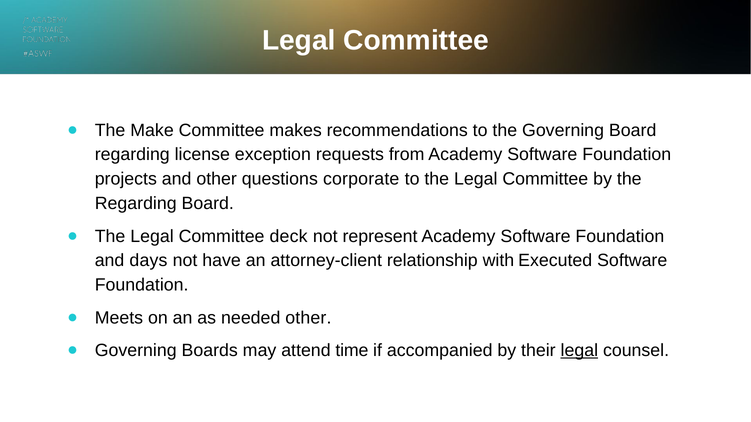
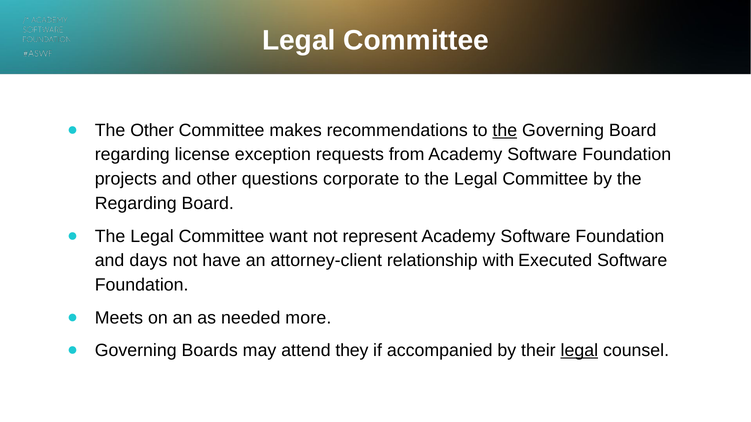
The Make: Make -> Other (152, 130)
the underline: none -> present (505, 130)
deck: deck -> want (289, 236)
needed other: other -> more (308, 318)
time: time -> they (352, 351)
